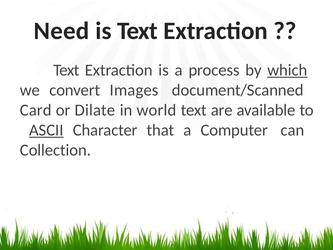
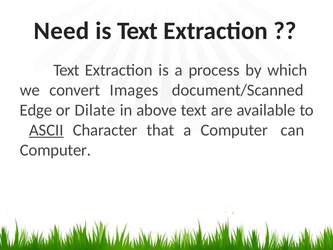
which underline: present -> none (287, 70)
Card: Card -> Edge (36, 110)
world: world -> above (157, 110)
Collection: Collection -> Computer (56, 150)
